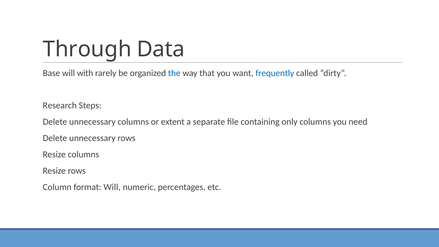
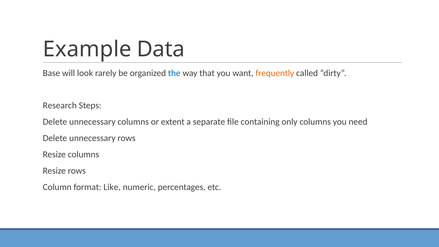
Through: Through -> Example (87, 49)
with: with -> look (85, 73)
frequently colour: blue -> orange (275, 73)
format Will: Will -> Like (112, 187)
